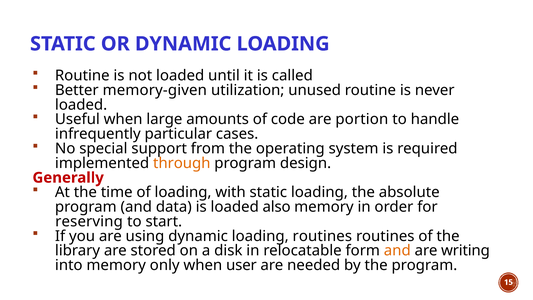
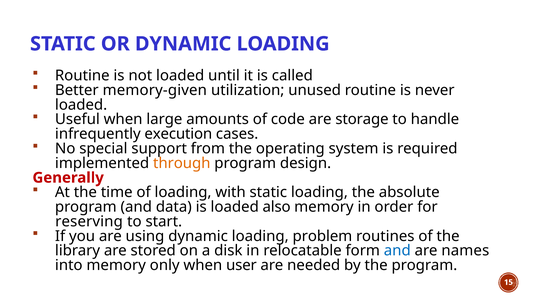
portion: portion -> storage (362, 119)
particular: particular -> execution (178, 134)
loading routines: routines -> problem (322, 236)
and colour: orange -> blue (397, 251)
writing: writing -> names (465, 251)
